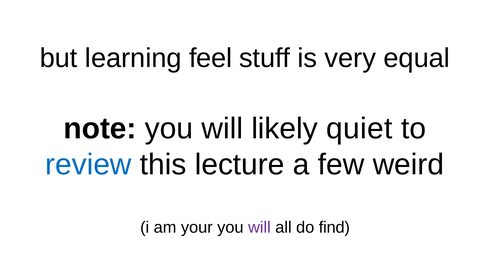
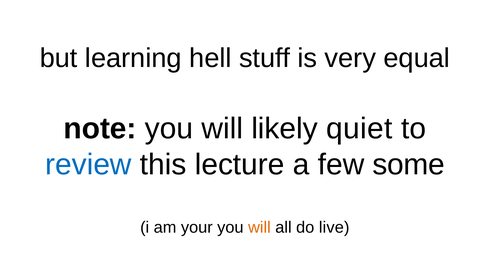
feel: feel -> hell (210, 58)
weird: weird -> some (409, 164)
will colour: purple -> orange (259, 227)
find: find -> live (334, 227)
